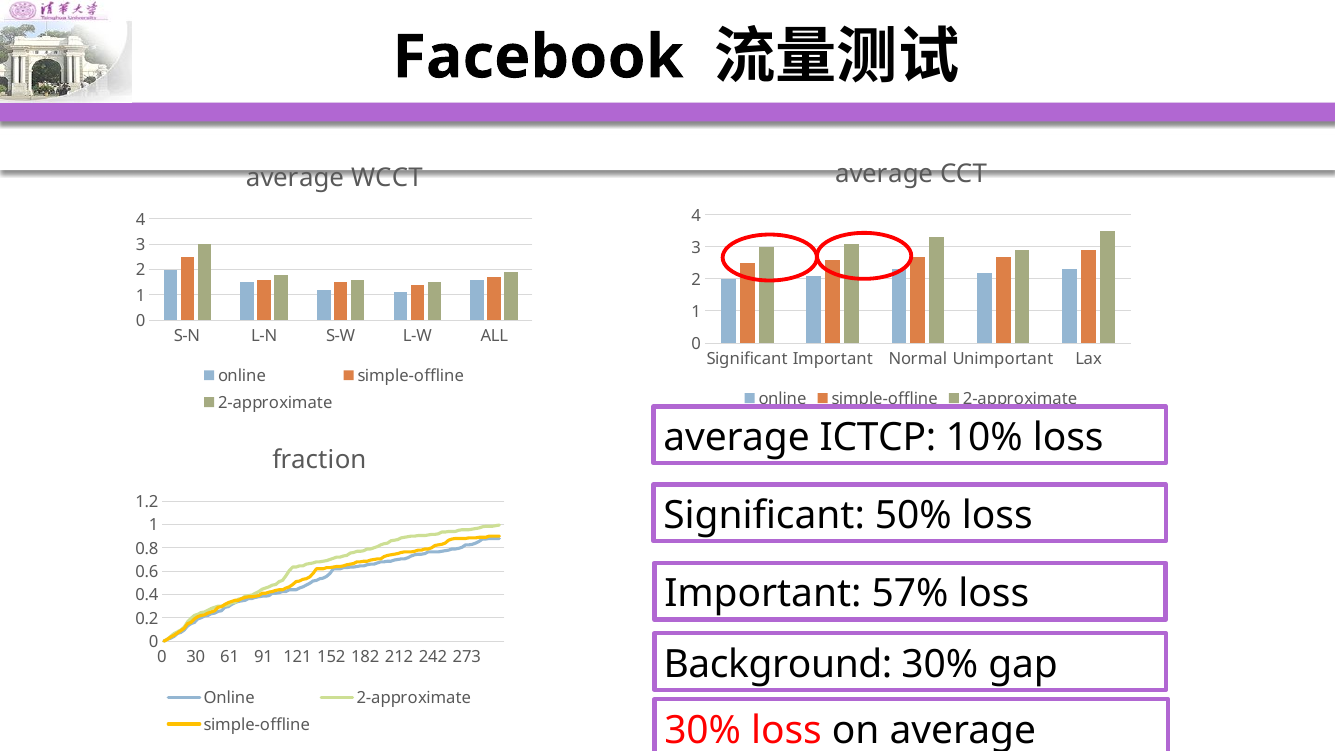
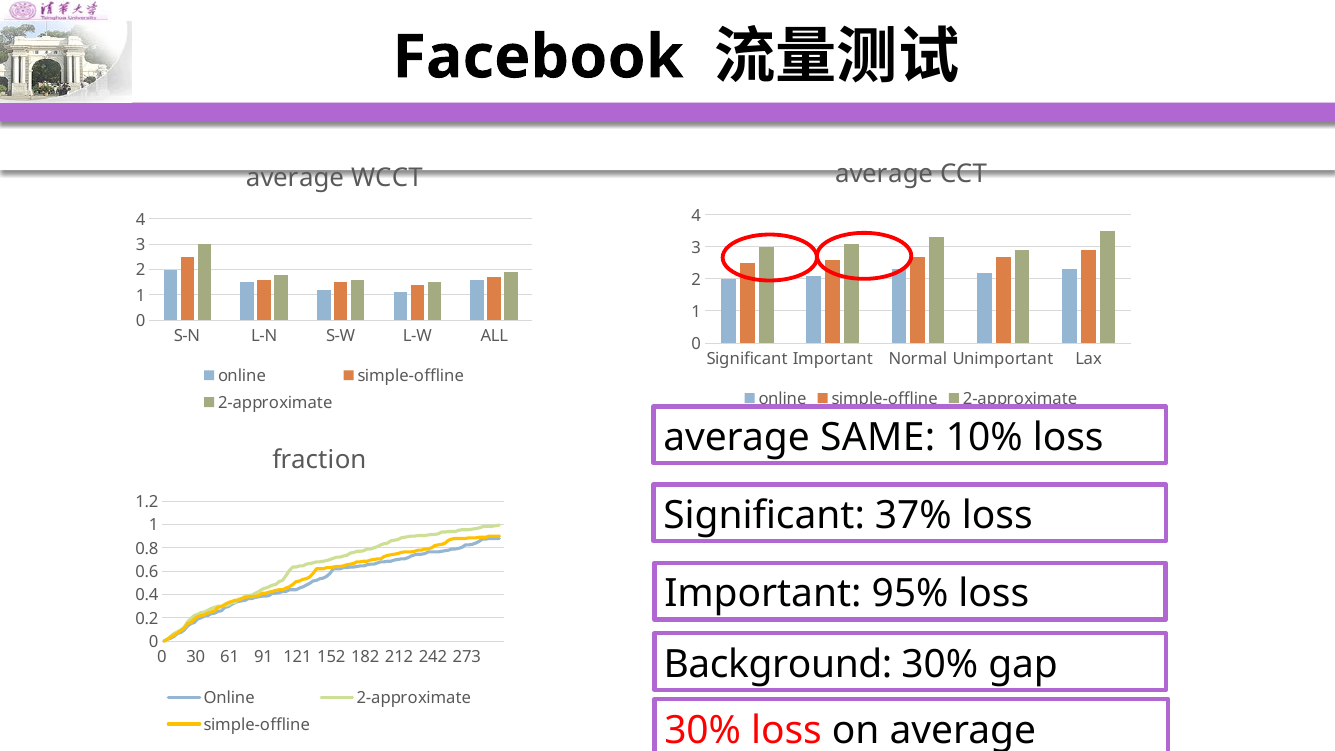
ICTCP: ICTCP -> SAME (878, 437)
50%: 50% -> 37% (913, 515)
57%: 57% -> 95% (910, 594)
